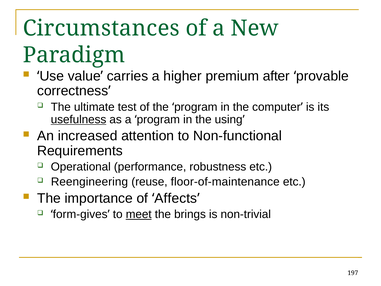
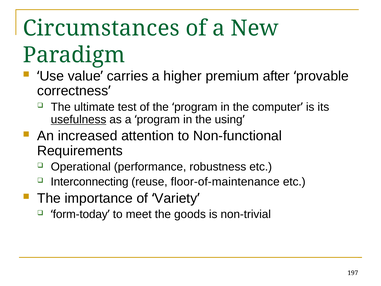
Reengineering: Reengineering -> Interconnecting (90, 182)
Affects: Affects -> Variety (176, 198)
form-gives: form-gives -> form-today (80, 214)
meet underline: present -> none (139, 214)
brings: brings -> goods (190, 214)
